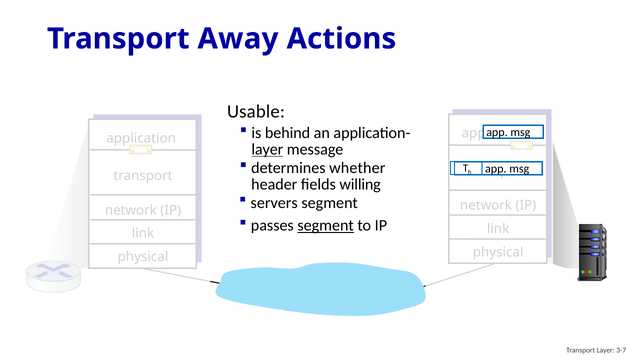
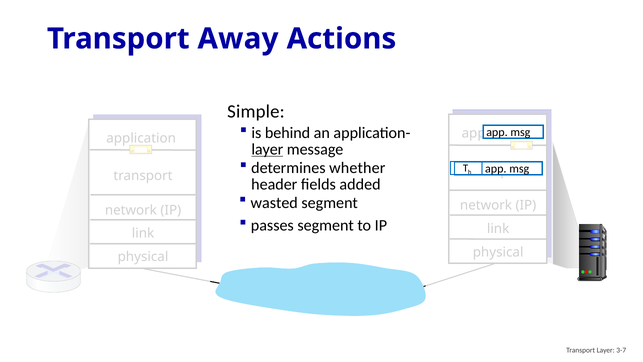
Usable: Usable -> Simple (256, 111)
willing: willing -> added (360, 184)
servers: servers -> wasted (274, 203)
segment underline: present -> none (326, 225)
